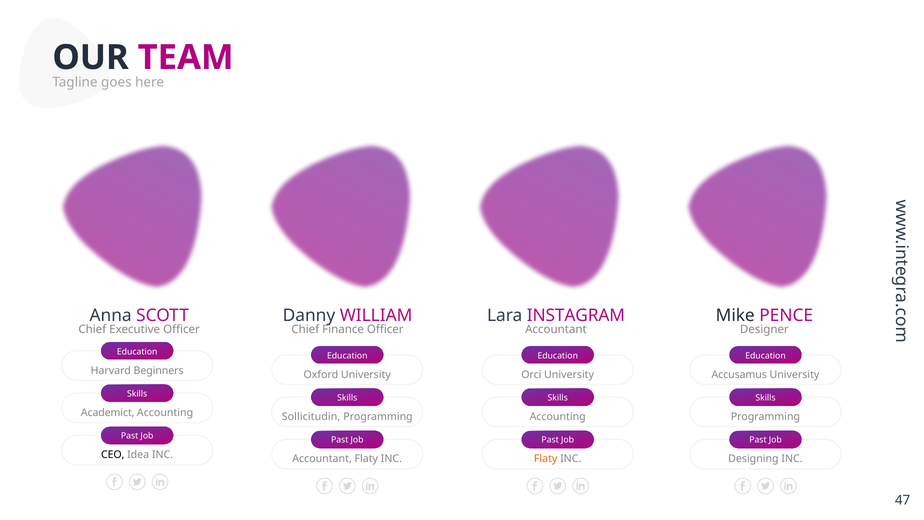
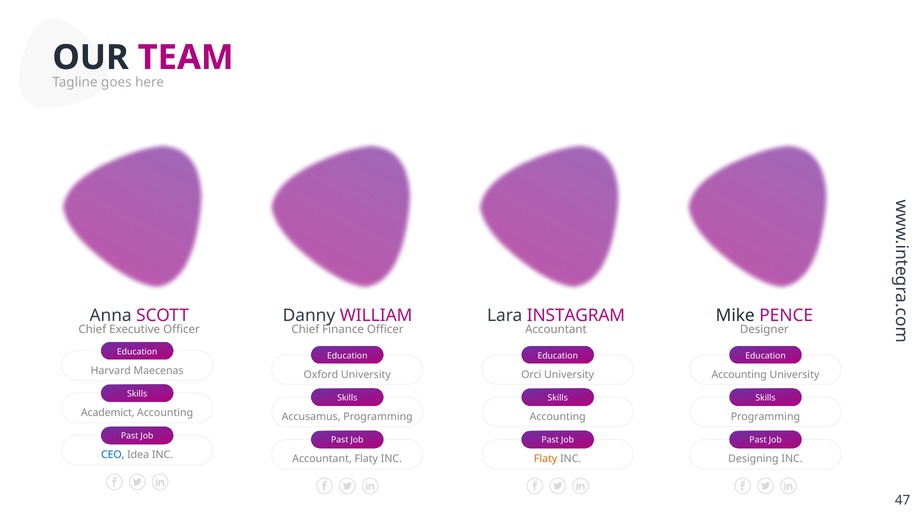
Beginners: Beginners -> Maecenas (159, 371)
Accusamus: Accusamus -> Accounting (739, 375)
Sollicitudin: Sollicitudin -> Accusamus (311, 417)
CEO colour: black -> blue (113, 455)
